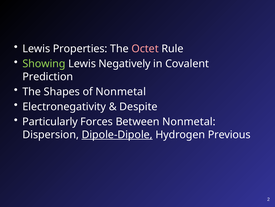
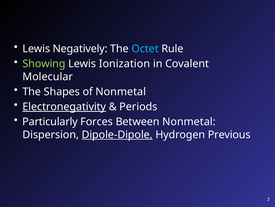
Properties: Properties -> Negatively (80, 49)
Octet colour: pink -> light blue (145, 49)
Negatively: Negatively -> Ionization (124, 64)
Prediction: Prediction -> Molecular (48, 76)
Electronegativity underline: none -> present (64, 106)
Despite: Despite -> Periods (138, 106)
